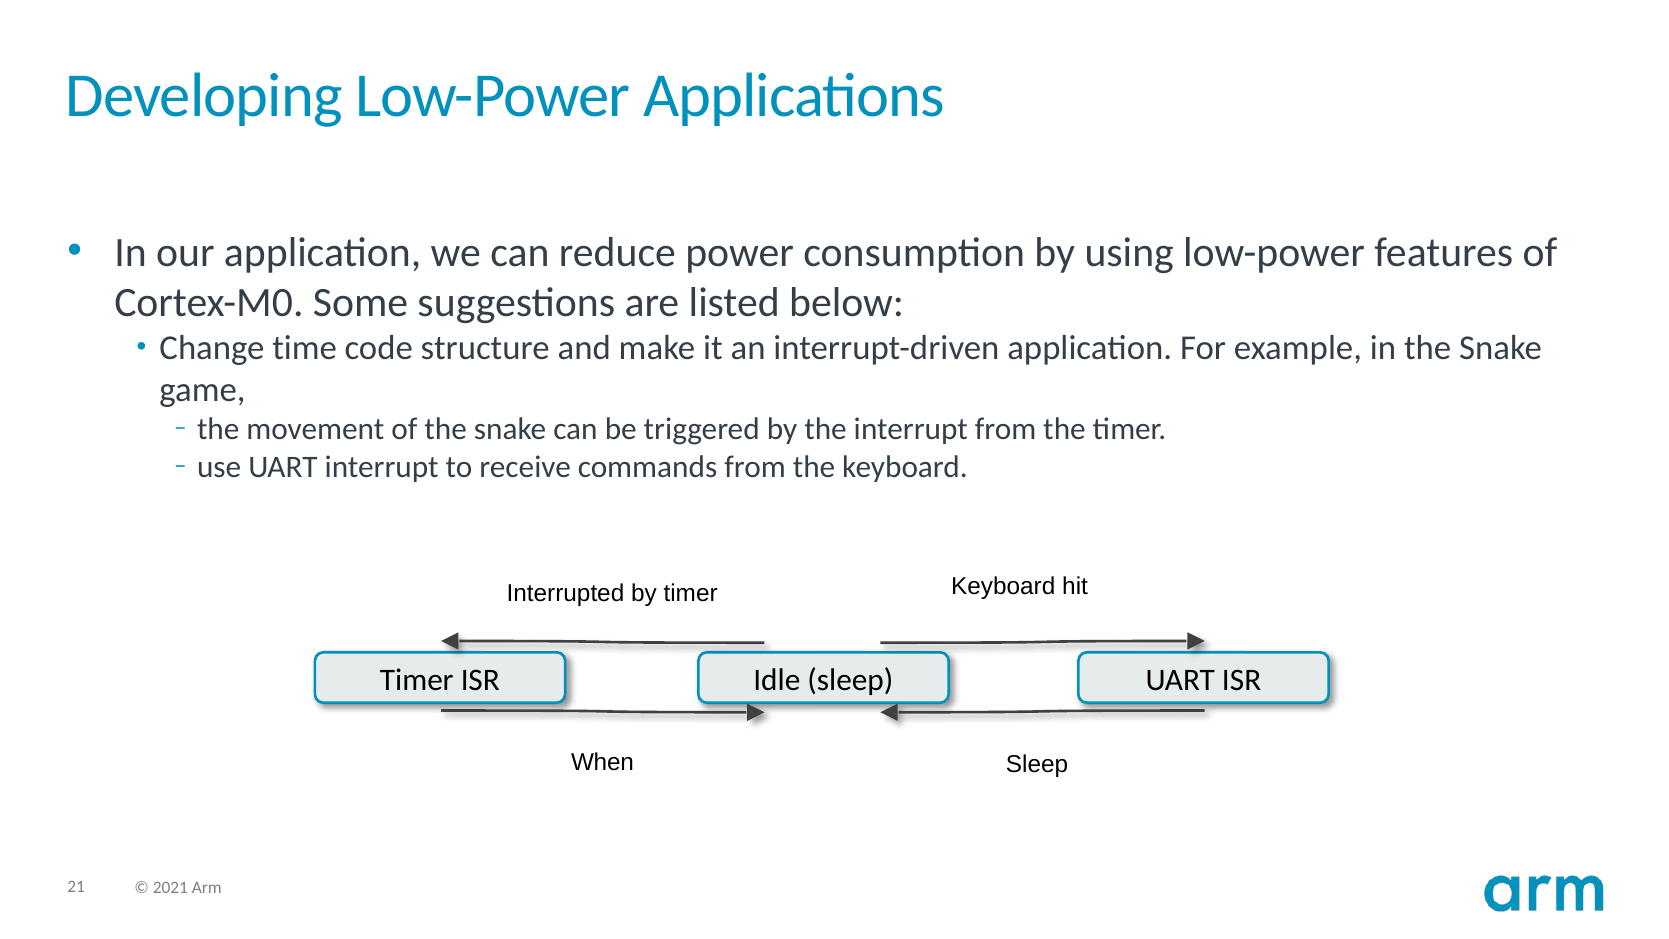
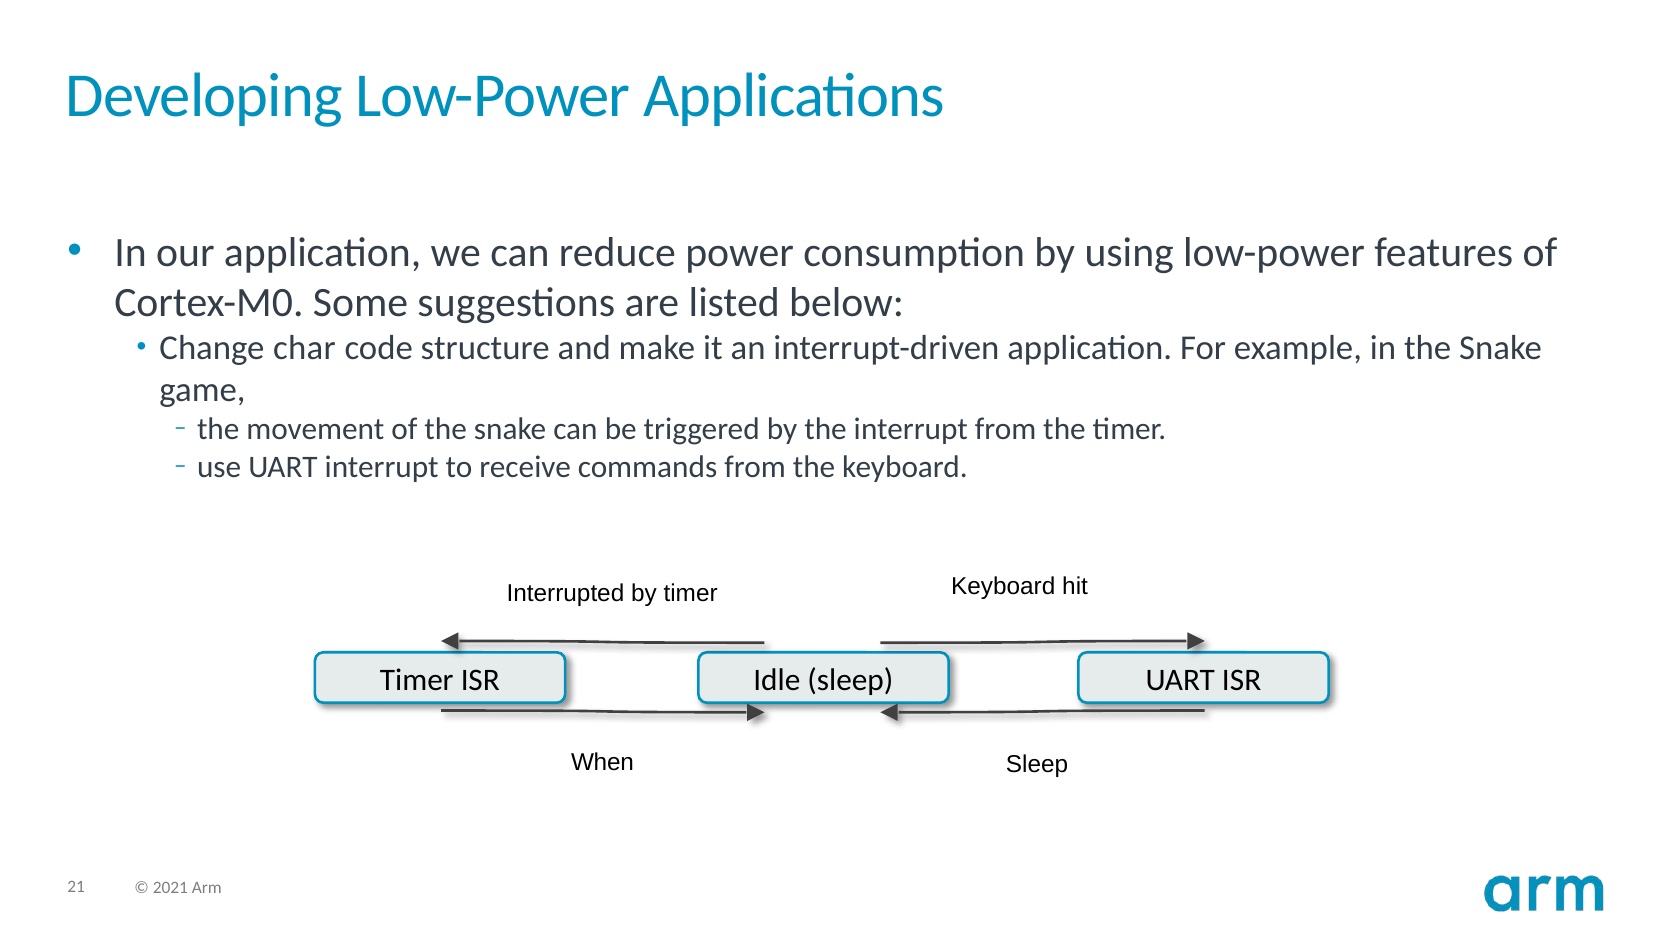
time: time -> char (304, 348)
